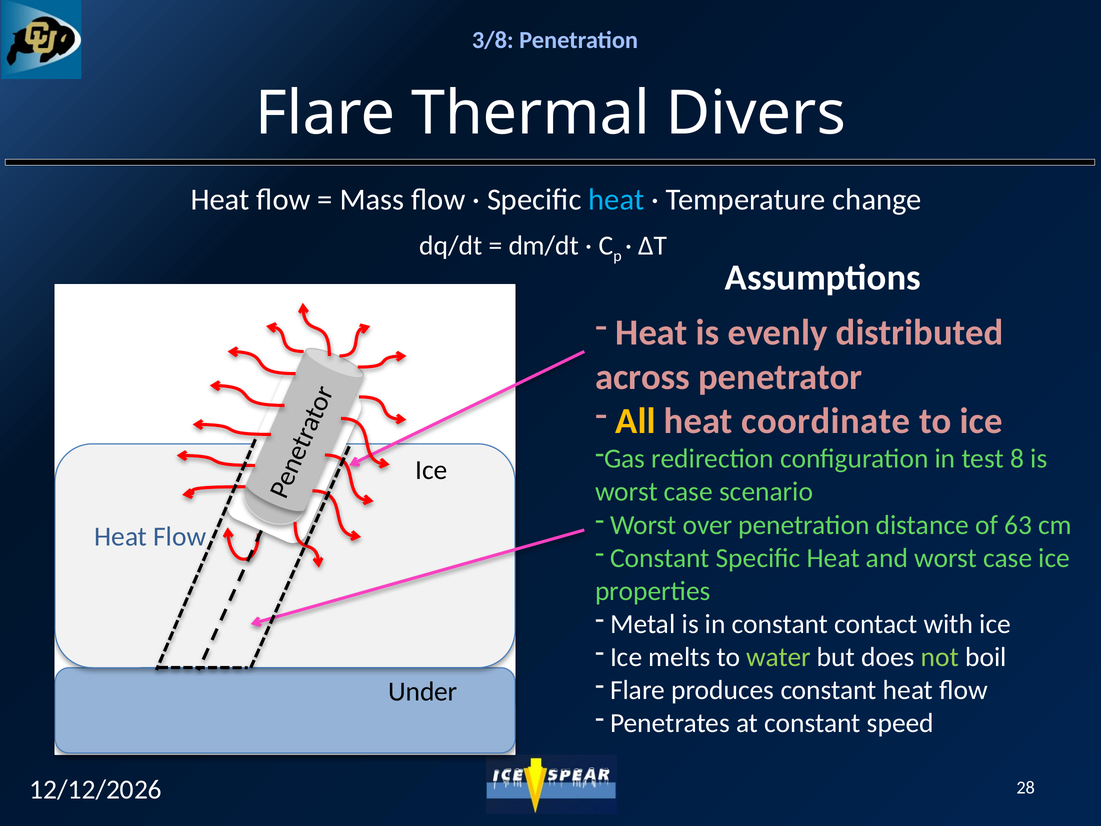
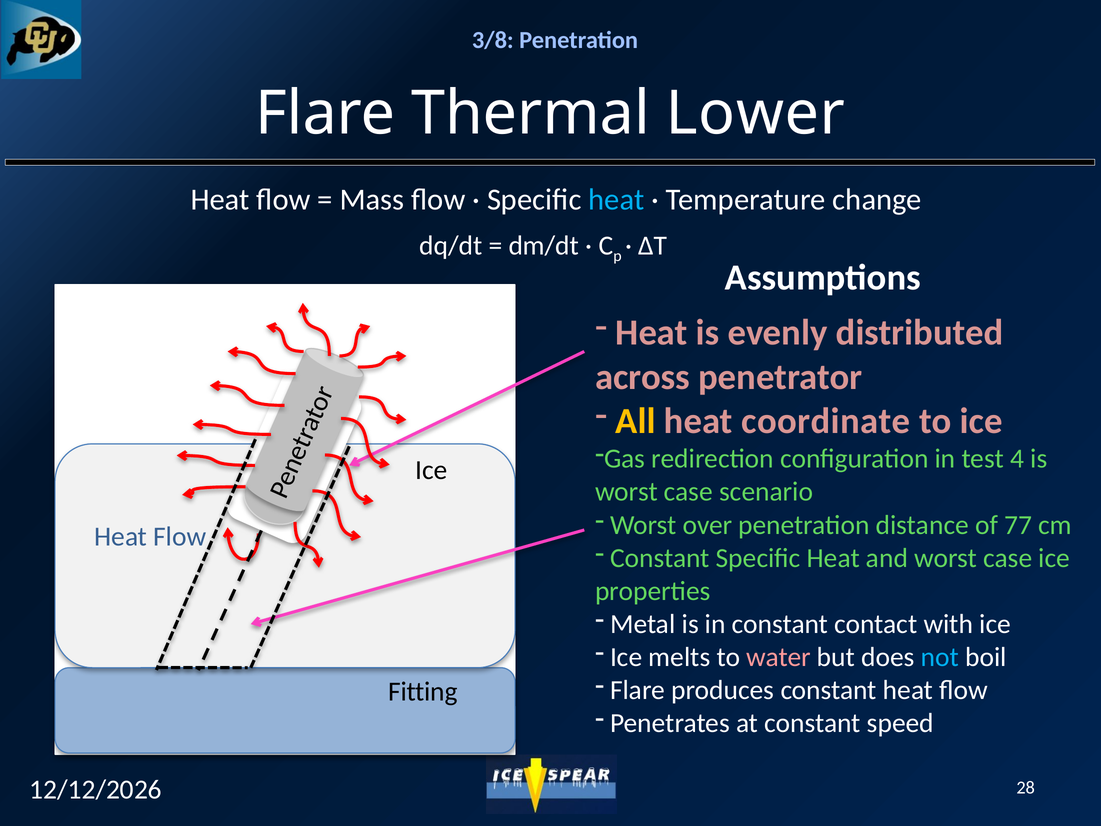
Divers: Divers -> Lower (755, 113)
8: 8 -> 4 (1017, 459)
63: 63 -> 77 (1018, 525)
water colour: light green -> pink (779, 657)
not colour: light green -> light blue (940, 657)
Under: Under -> Fitting (423, 691)
